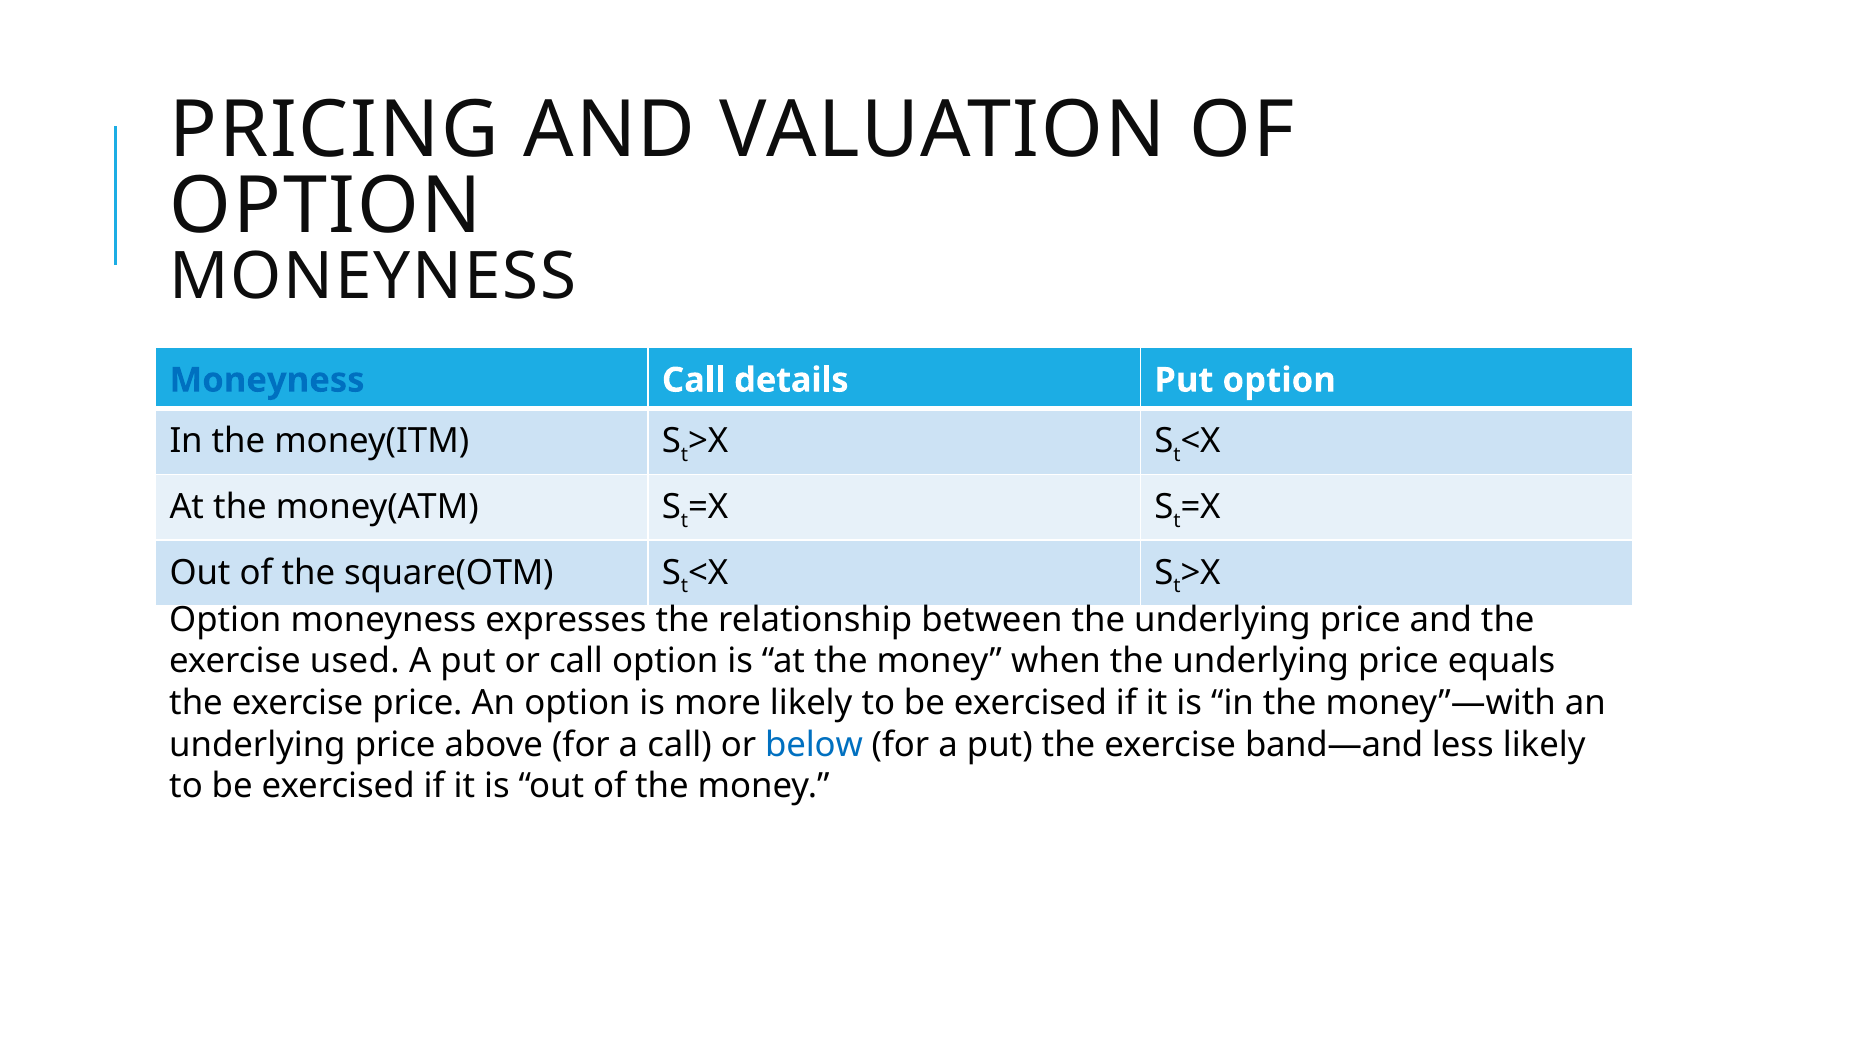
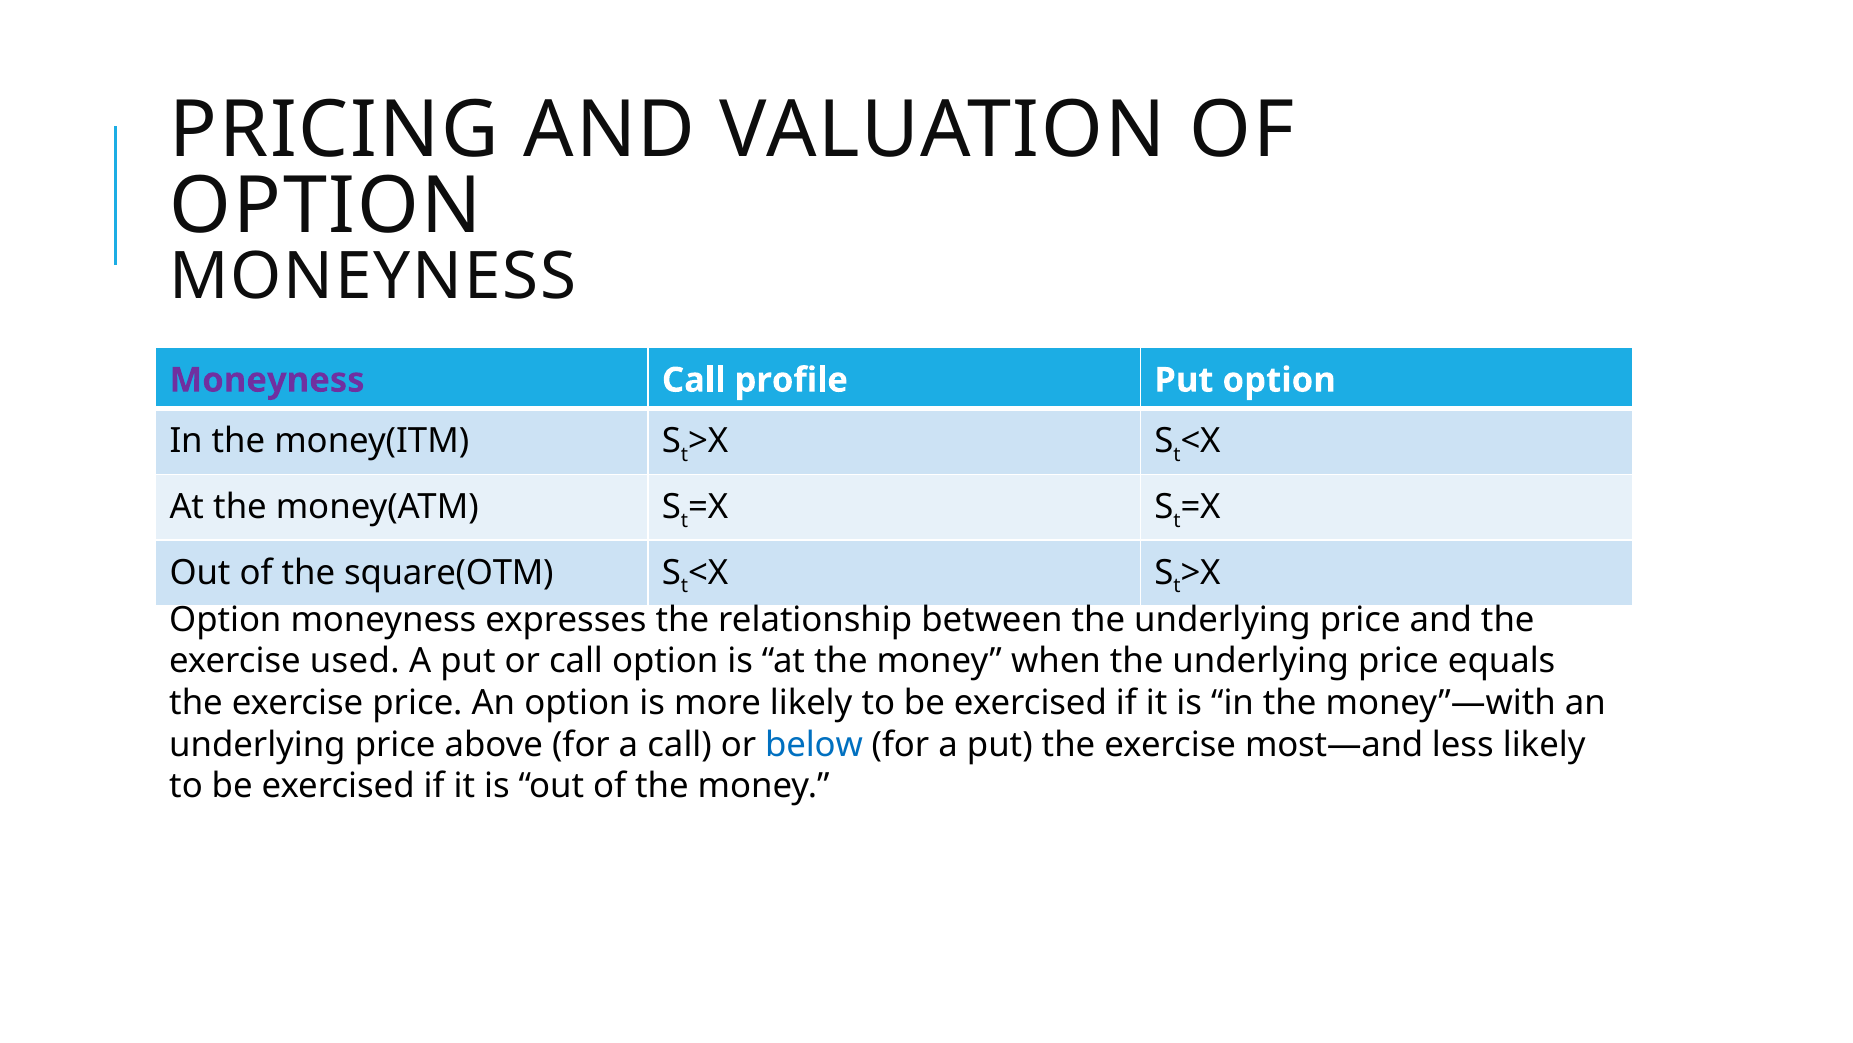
Moneyness colour: blue -> purple (267, 380)
details: details -> profile (791, 380)
band—and: band—and -> most—and (1334, 744)
